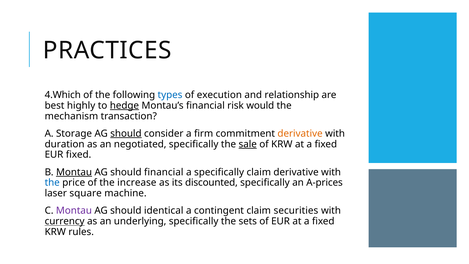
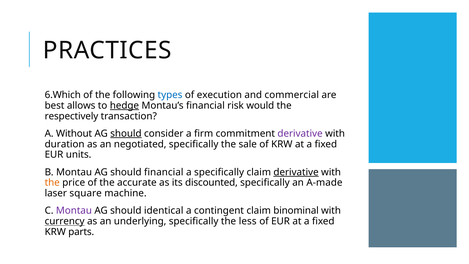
4.Which: 4.Which -> 6.Which (63, 95)
relationship: relationship -> commercial (292, 95)
highly: highly -> allows (81, 105)
mechanism: mechanism -> respectively (71, 116)
Storage: Storage -> Without (74, 133)
derivative colour: orange -> purple (300, 133)
sale underline: present -> none (248, 144)
EUR fixed: fixed -> units (79, 155)
Montau underline: present -> none (74, 172)
derivative underline: none -> present (296, 172)
the colour: blue -> orange (52, 183)
increase: increase -> accurate (137, 183)
A-prices: A-prices -> A-made (324, 183)
securities: securities -> binominal (296, 211)
sets: sets -> less (248, 221)
rules: rules -> parts (81, 232)
